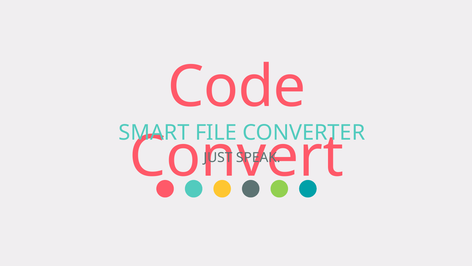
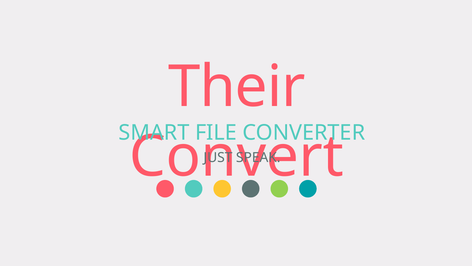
Code: Code -> Their (237, 87)
